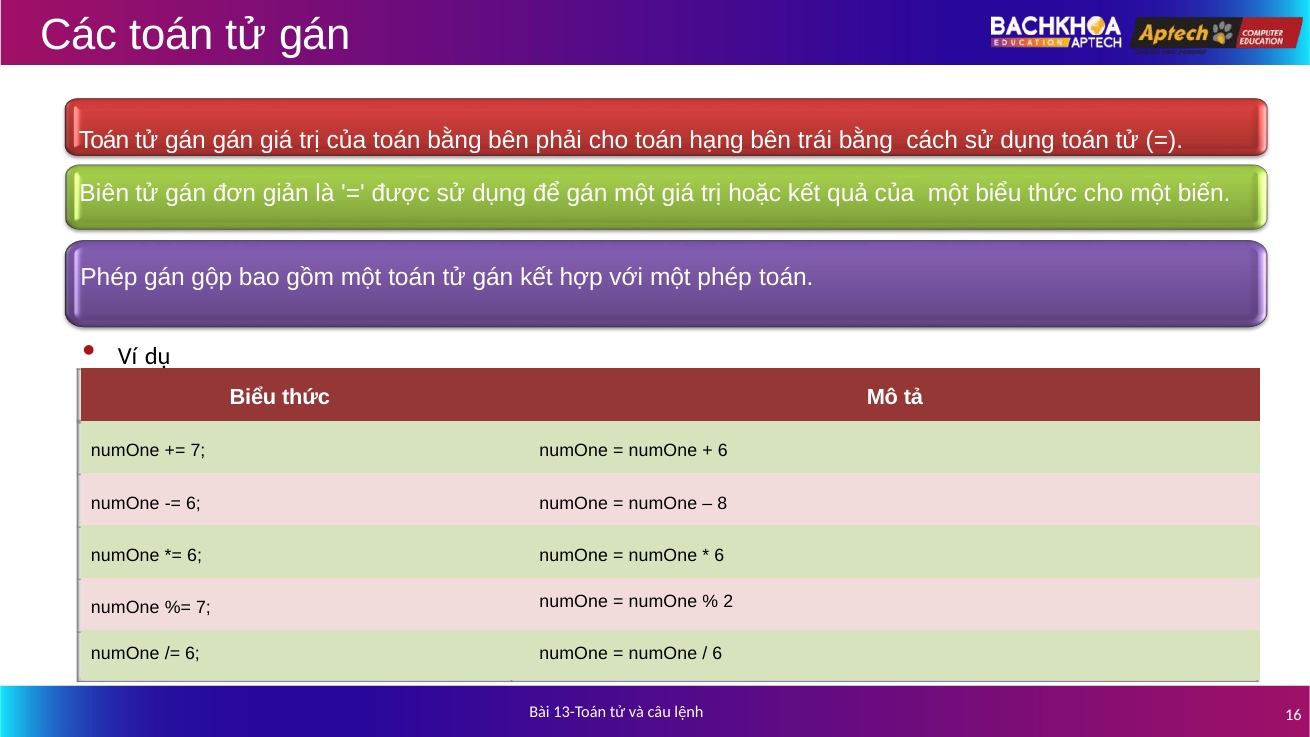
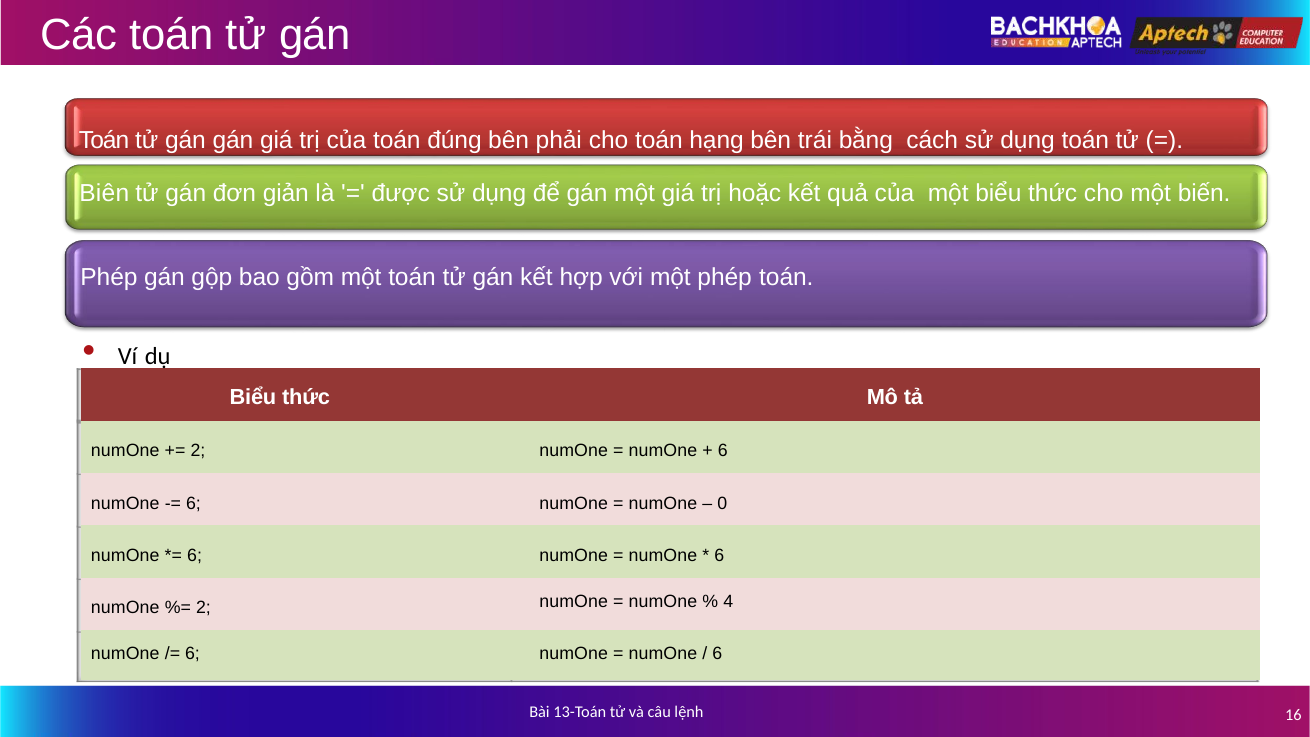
toán bằng: bằng -> đúng (454, 140)
7: 7 -> 2 (198, 451)
8: 8 -> 0 (722, 503)
7: 7 -> 2 (204, 608)
2: 2 -> 4 (728, 602)
